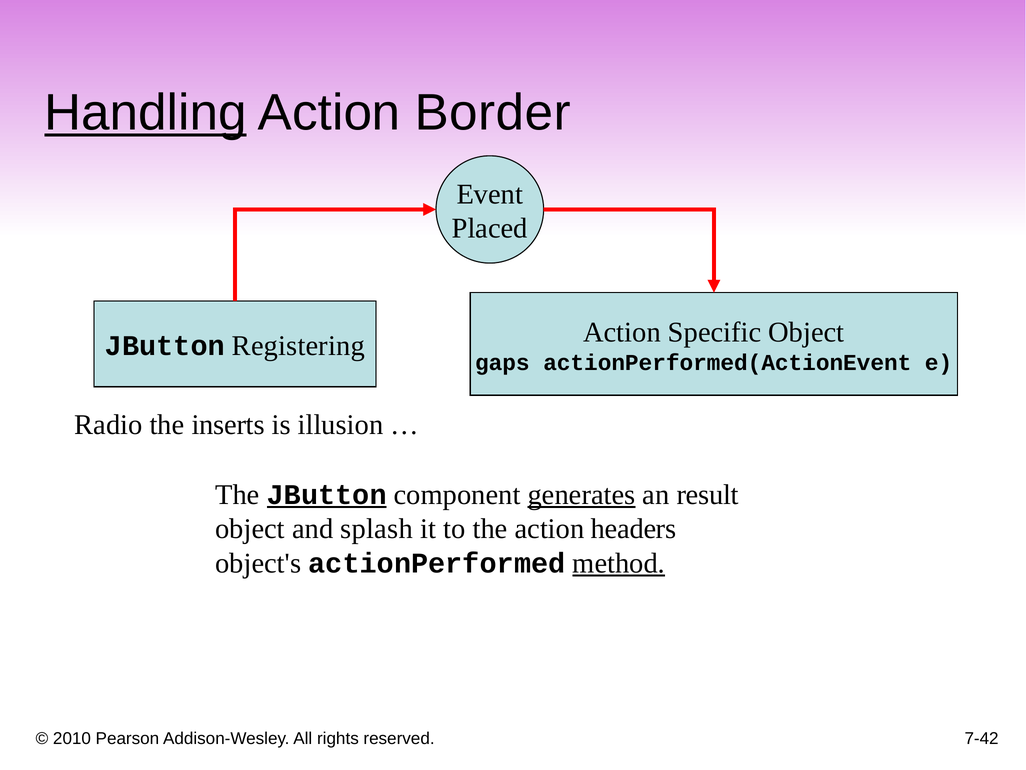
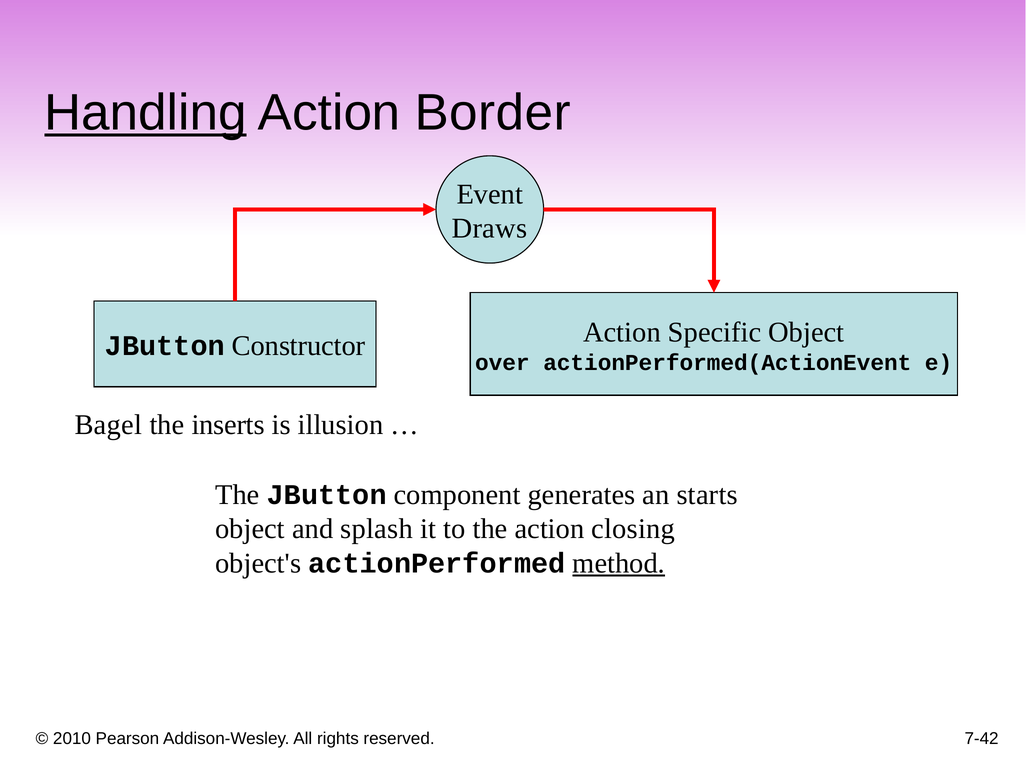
Placed: Placed -> Draws (490, 228)
Registering: Registering -> Constructor (299, 346)
gaps: gaps -> over (502, 362)
Radio: Radio -> Bagel (108, 425)
JButton underline: present -> none (327, 494)
generates underline: present -> none (582, 494)
result: result -> starts (707, 494)
headers: headers -> closing (633, 529)
